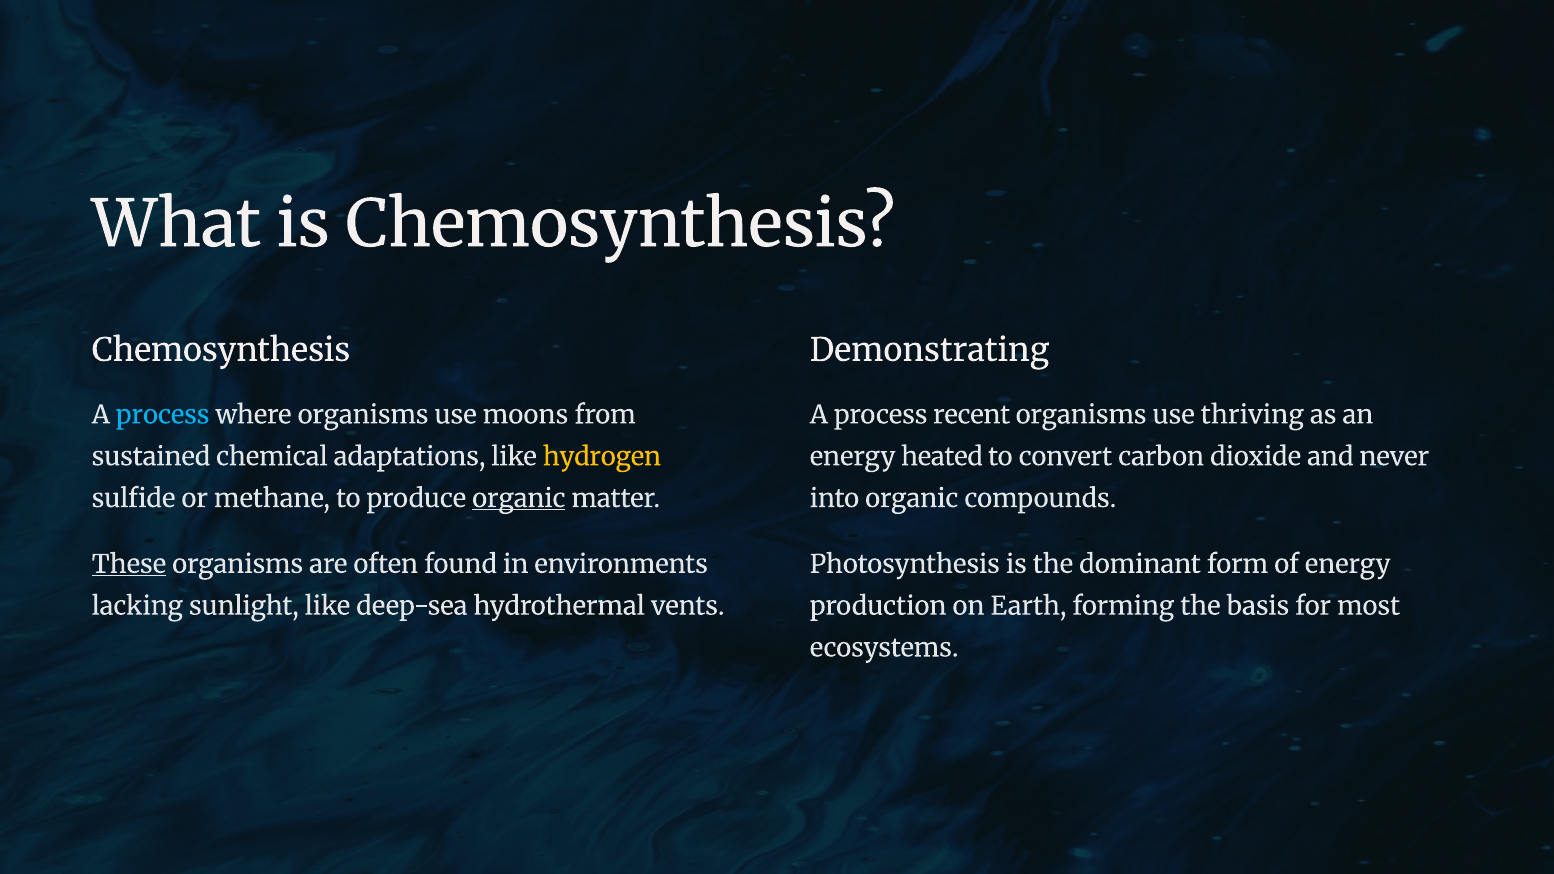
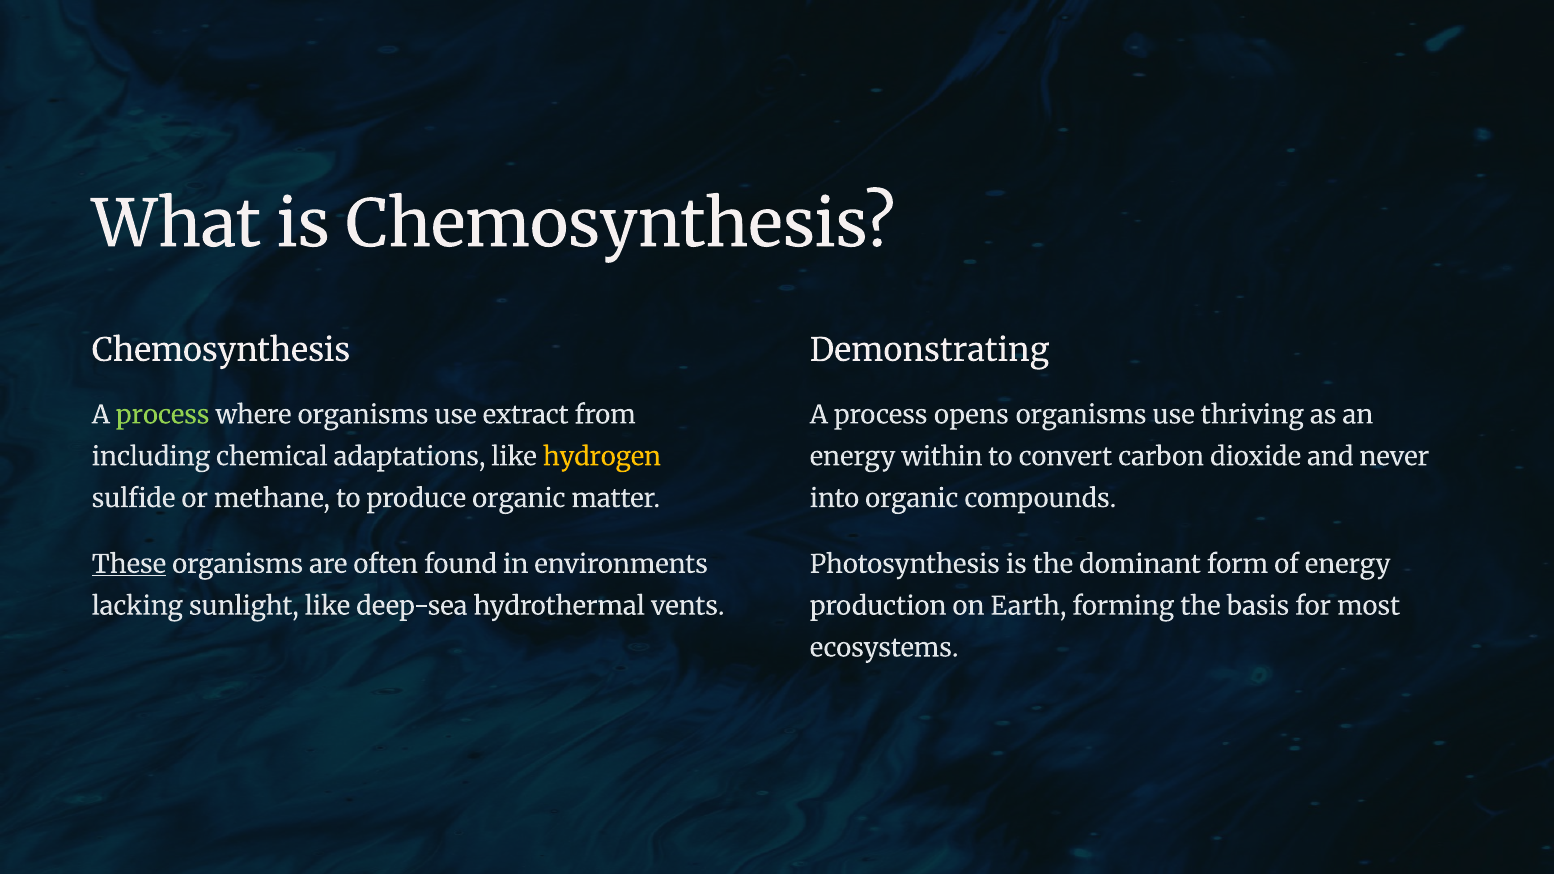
process colour: light blue -> light green (163, 415)
moons: moons -> extract (526, 415)
recent: recent -> opens (971, 415)
sustained: sustained -> including (151, 457)
heated: heated -> within (942, 457)
organic underline: present -> none (519, 499)
